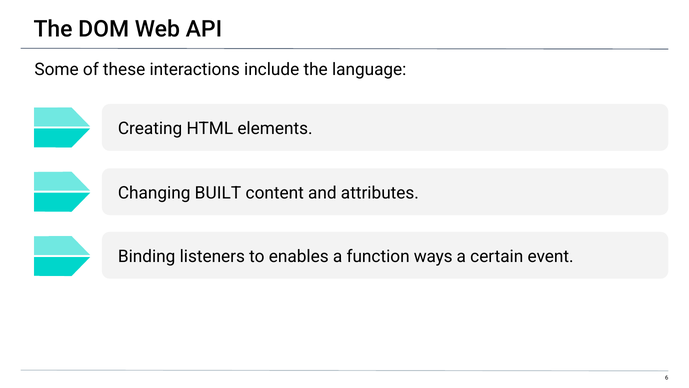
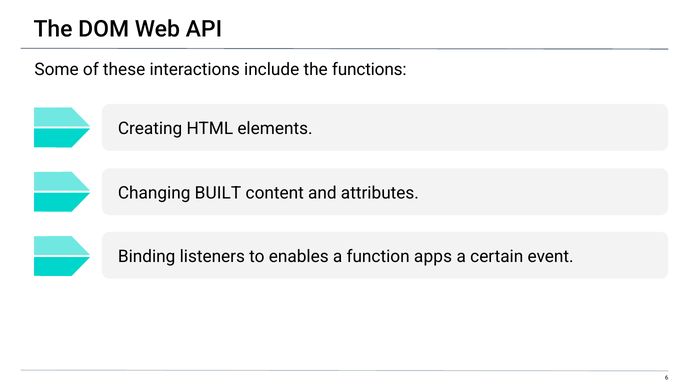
language: language -> functions (369, 69)
ways: ways -> apps (433, 256)
